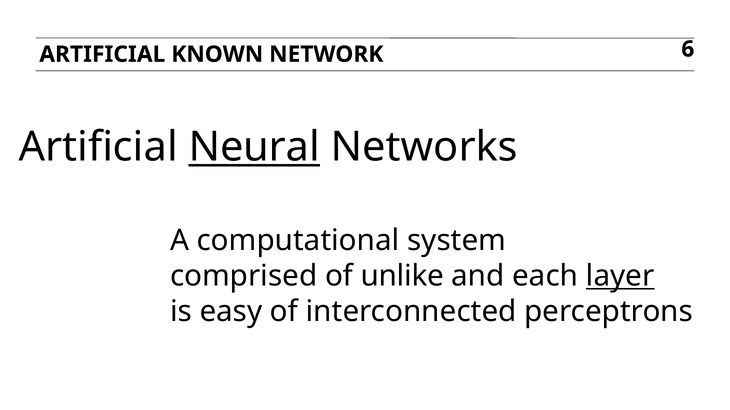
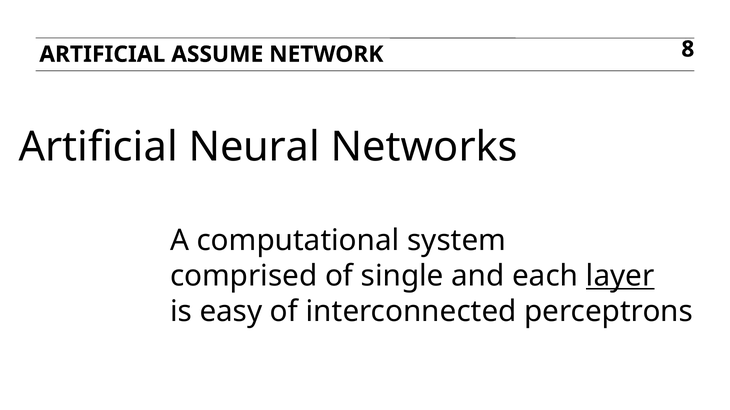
KNOWN: KNOWN -> ASSUME (217, 54)
6: 6 -> 8 (688, 49)
Neural underline: present -> none (254, 147)
unlike: unlike -> single (402, 276)
